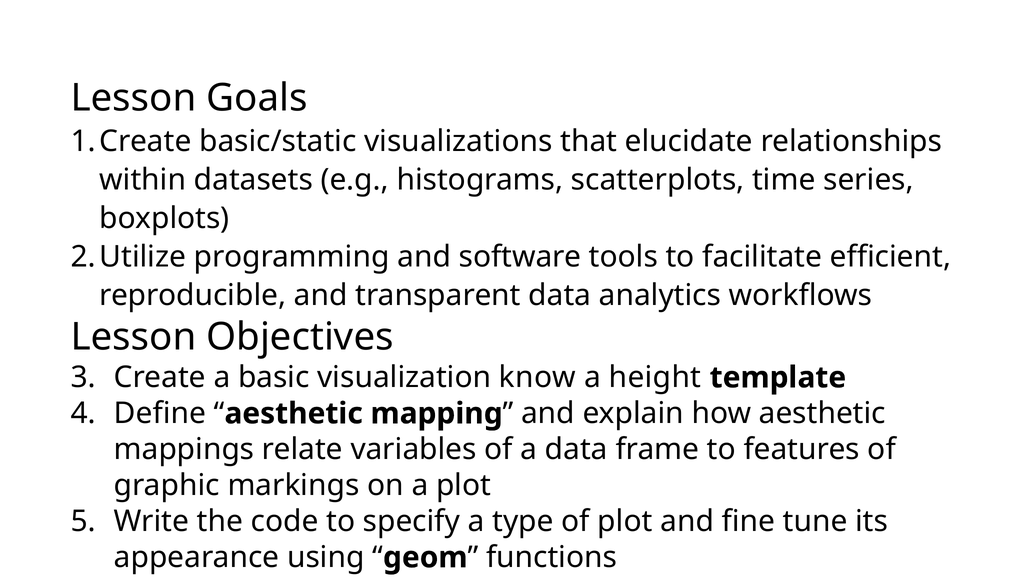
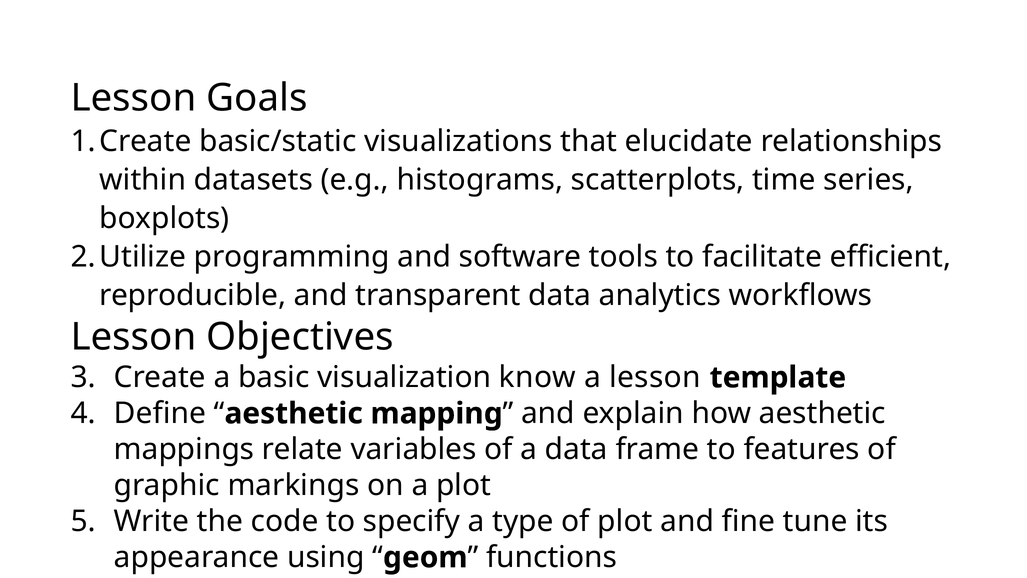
a height: height -> lesson (655, 377)
